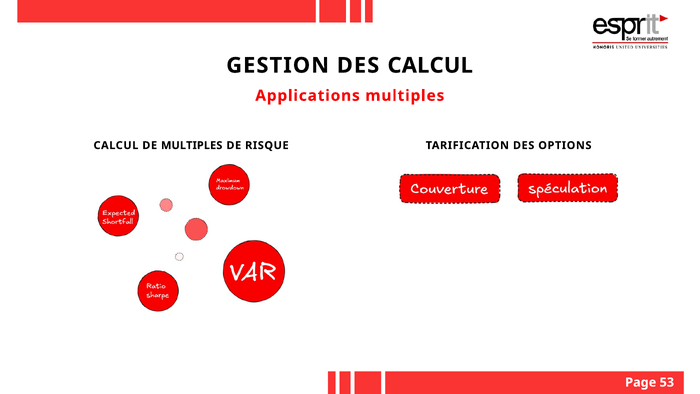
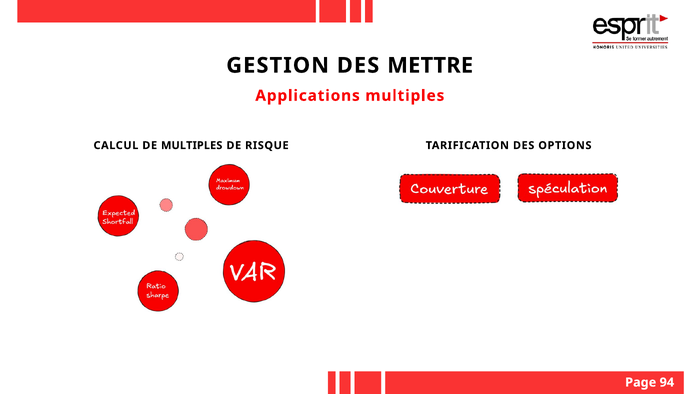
DES CALCUL: CALCUL -> METTRE (430, 65)
53: 53 -> 94 (667, 382)
